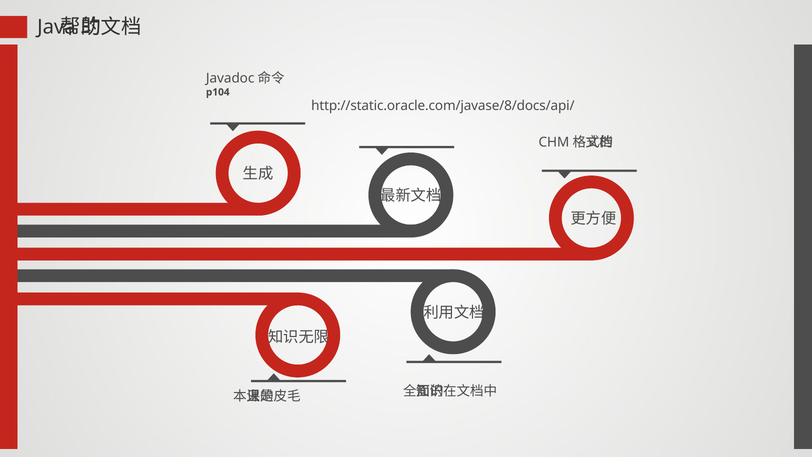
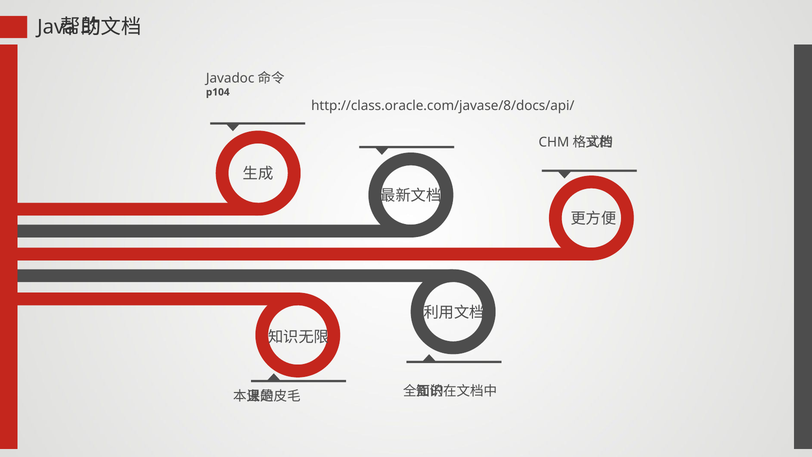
http://static.oracle.com/javase/8/docs/api/: http://static.oracle.com/javase/8/docs/api/ -> http://class.oracle.com/javase/8/docs/api/ (443, 106)
